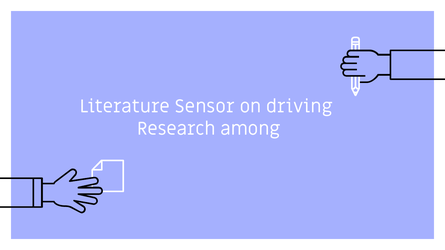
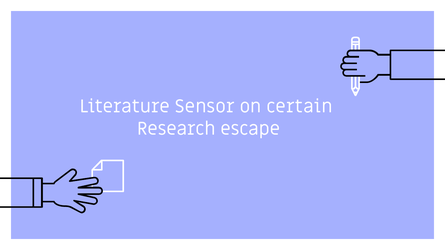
driving: driving -> certain (299, 107)
among: among -> escape (250, 129)
